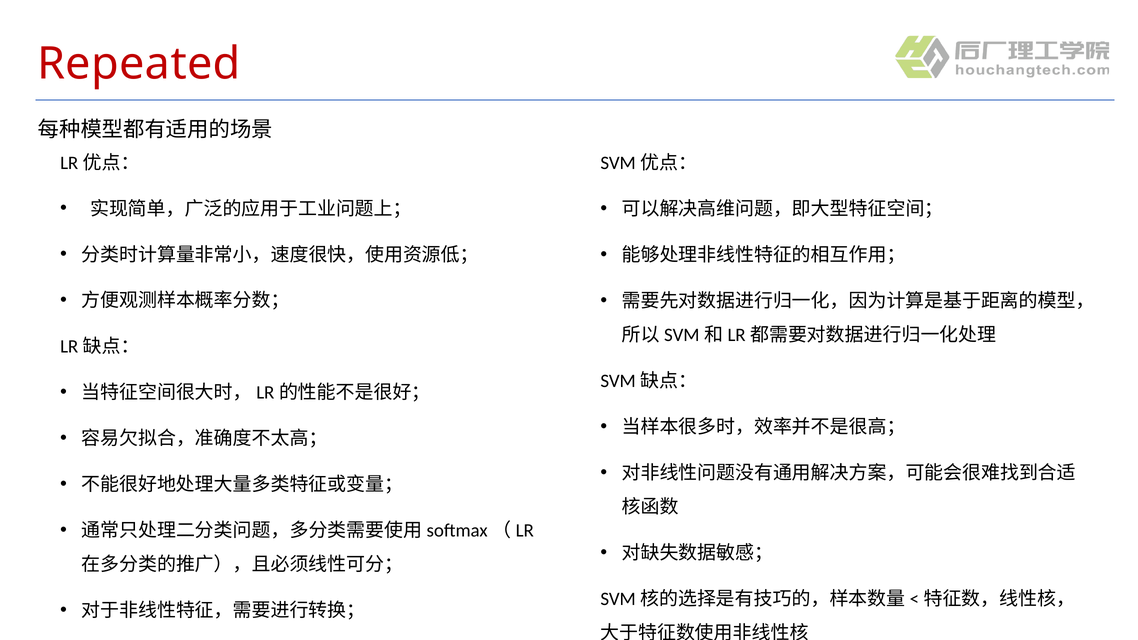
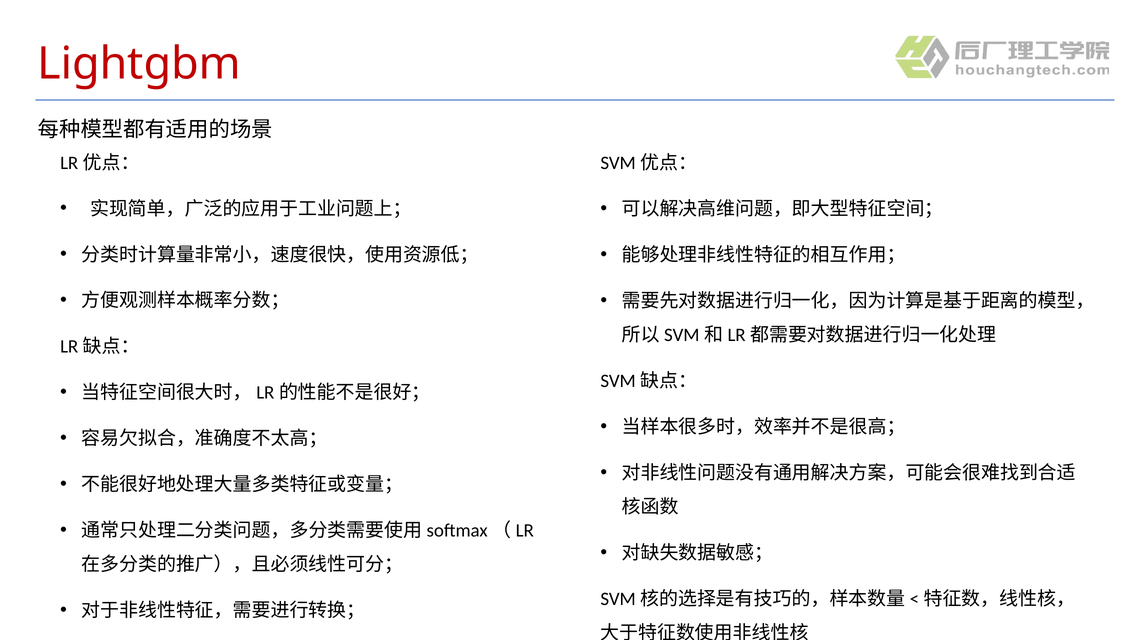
Repeated: Repeated -> Lightgbm (139, 64)
